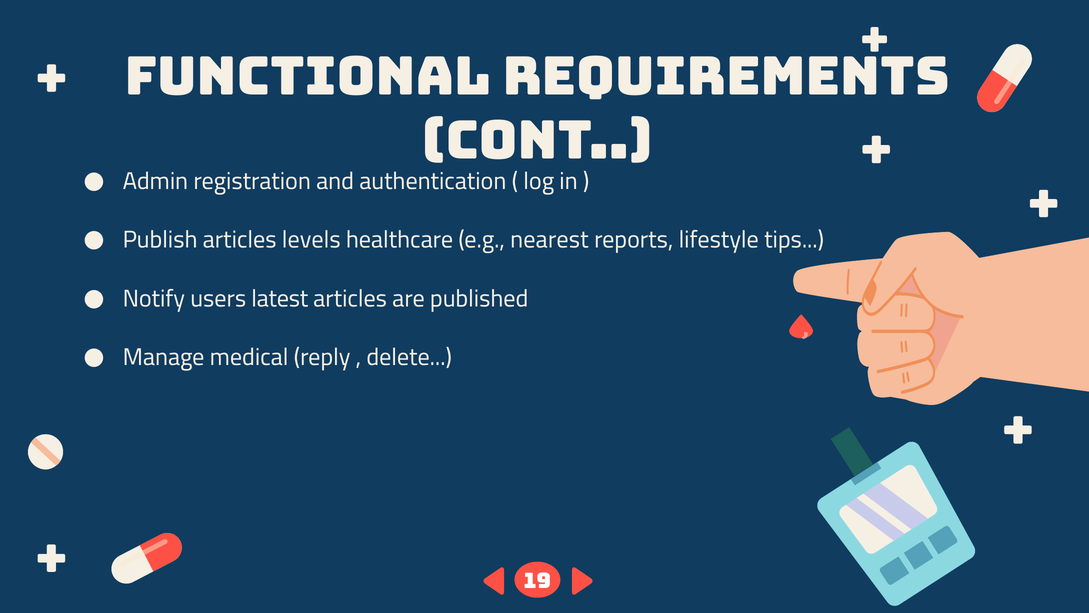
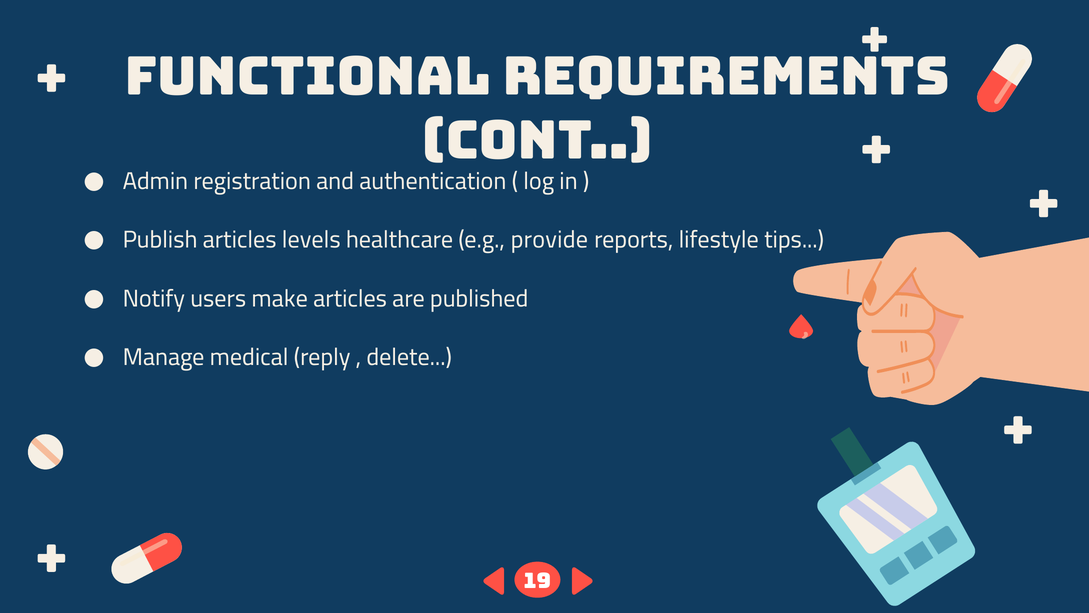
nearest: nearest -> provide (549, 240)
latest: latest -> make (280, 298)
